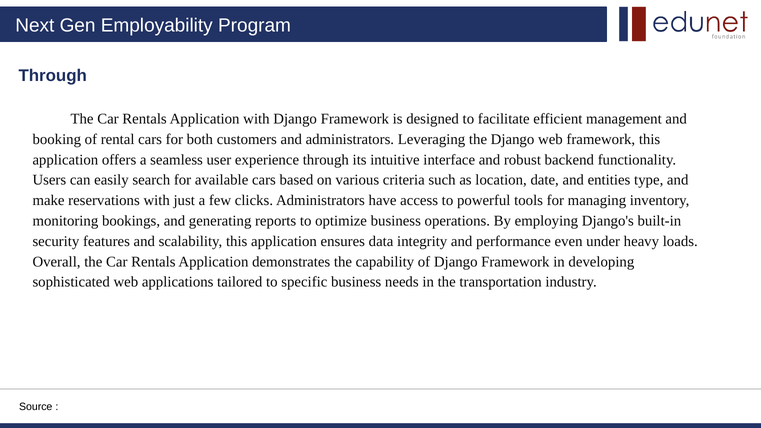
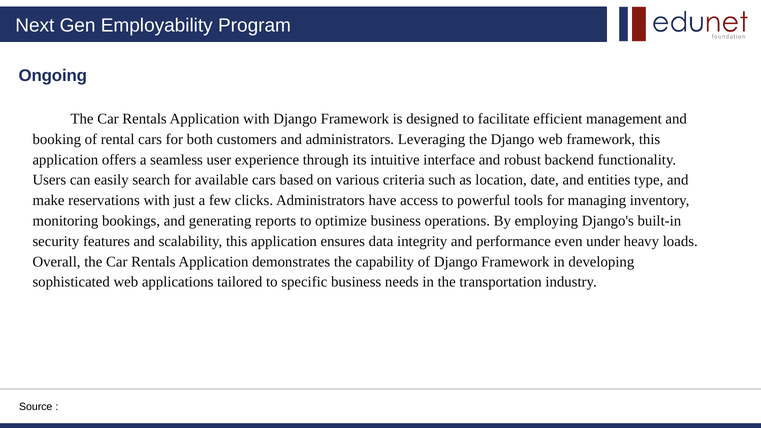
Through: Through -> Ongoing (53, 76)
